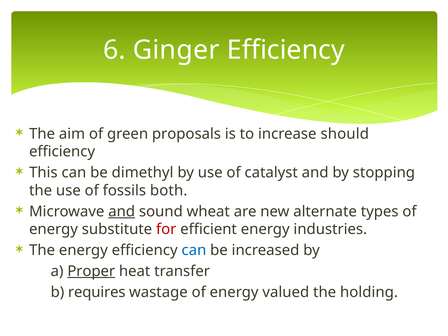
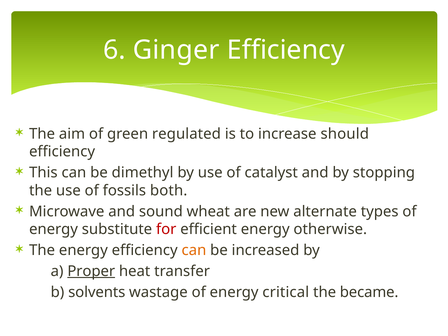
proposals: proposals -> regulated (186, 134)
and underline: present -> none (122, 211)
industries: industries -> otherwise (330, 229)
can colour: blue -> orange (194, 250)
requires: requires -> solvents (97, 292)
valued: valued -> critical (286, 292)
holding: holding -> became (369, 292)
